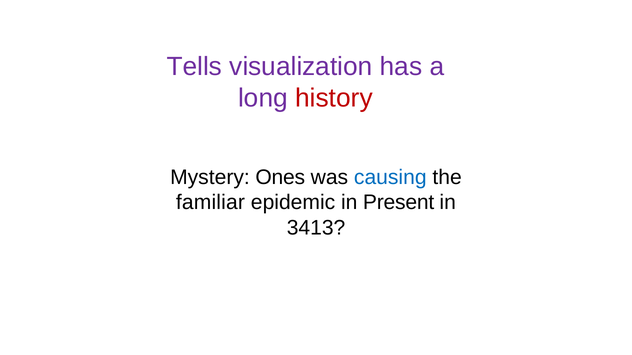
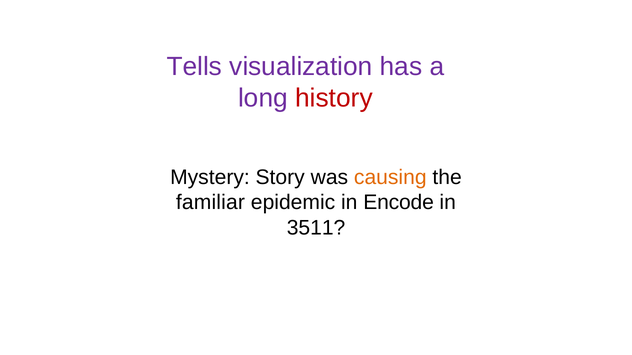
Ones: Ones -> Story (280, 178)
causing colour: blue -> orange (390, 178)
Present: Present -> Encode (399, 203)
3413: 3413 -> 3511 (316, 228)
